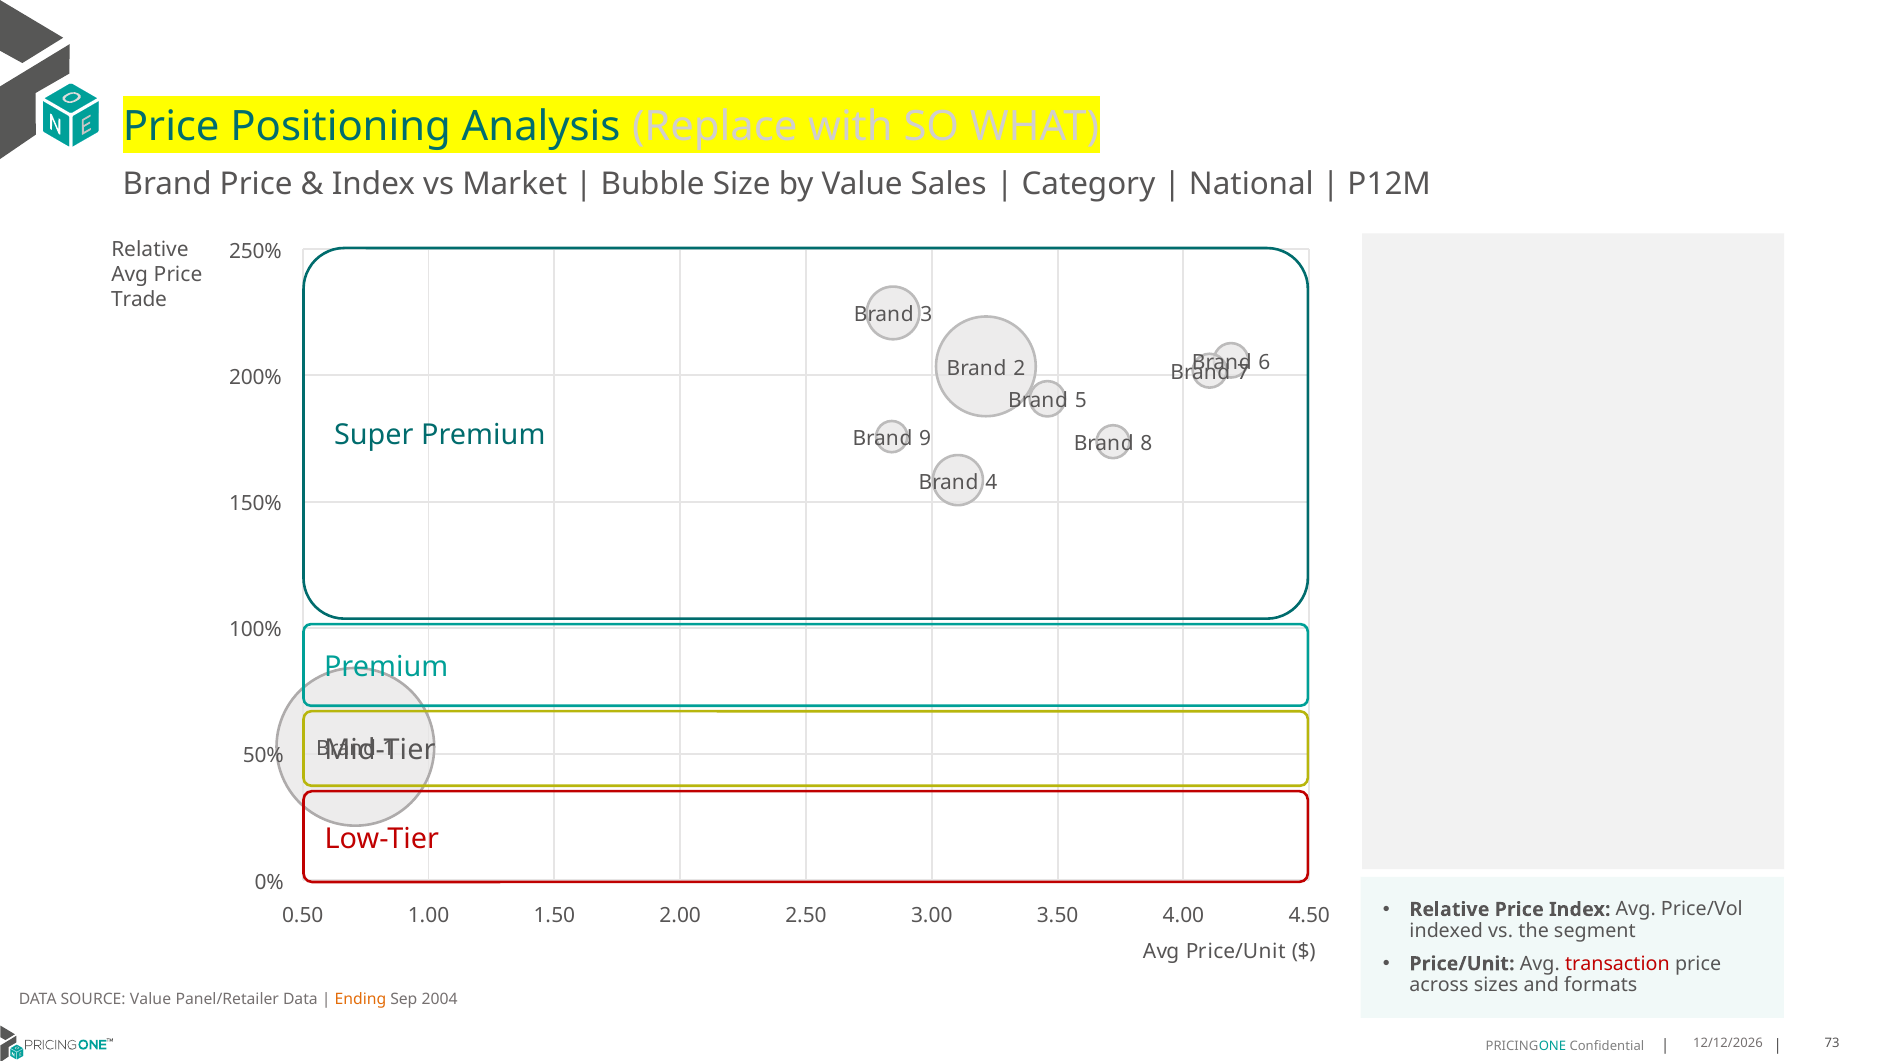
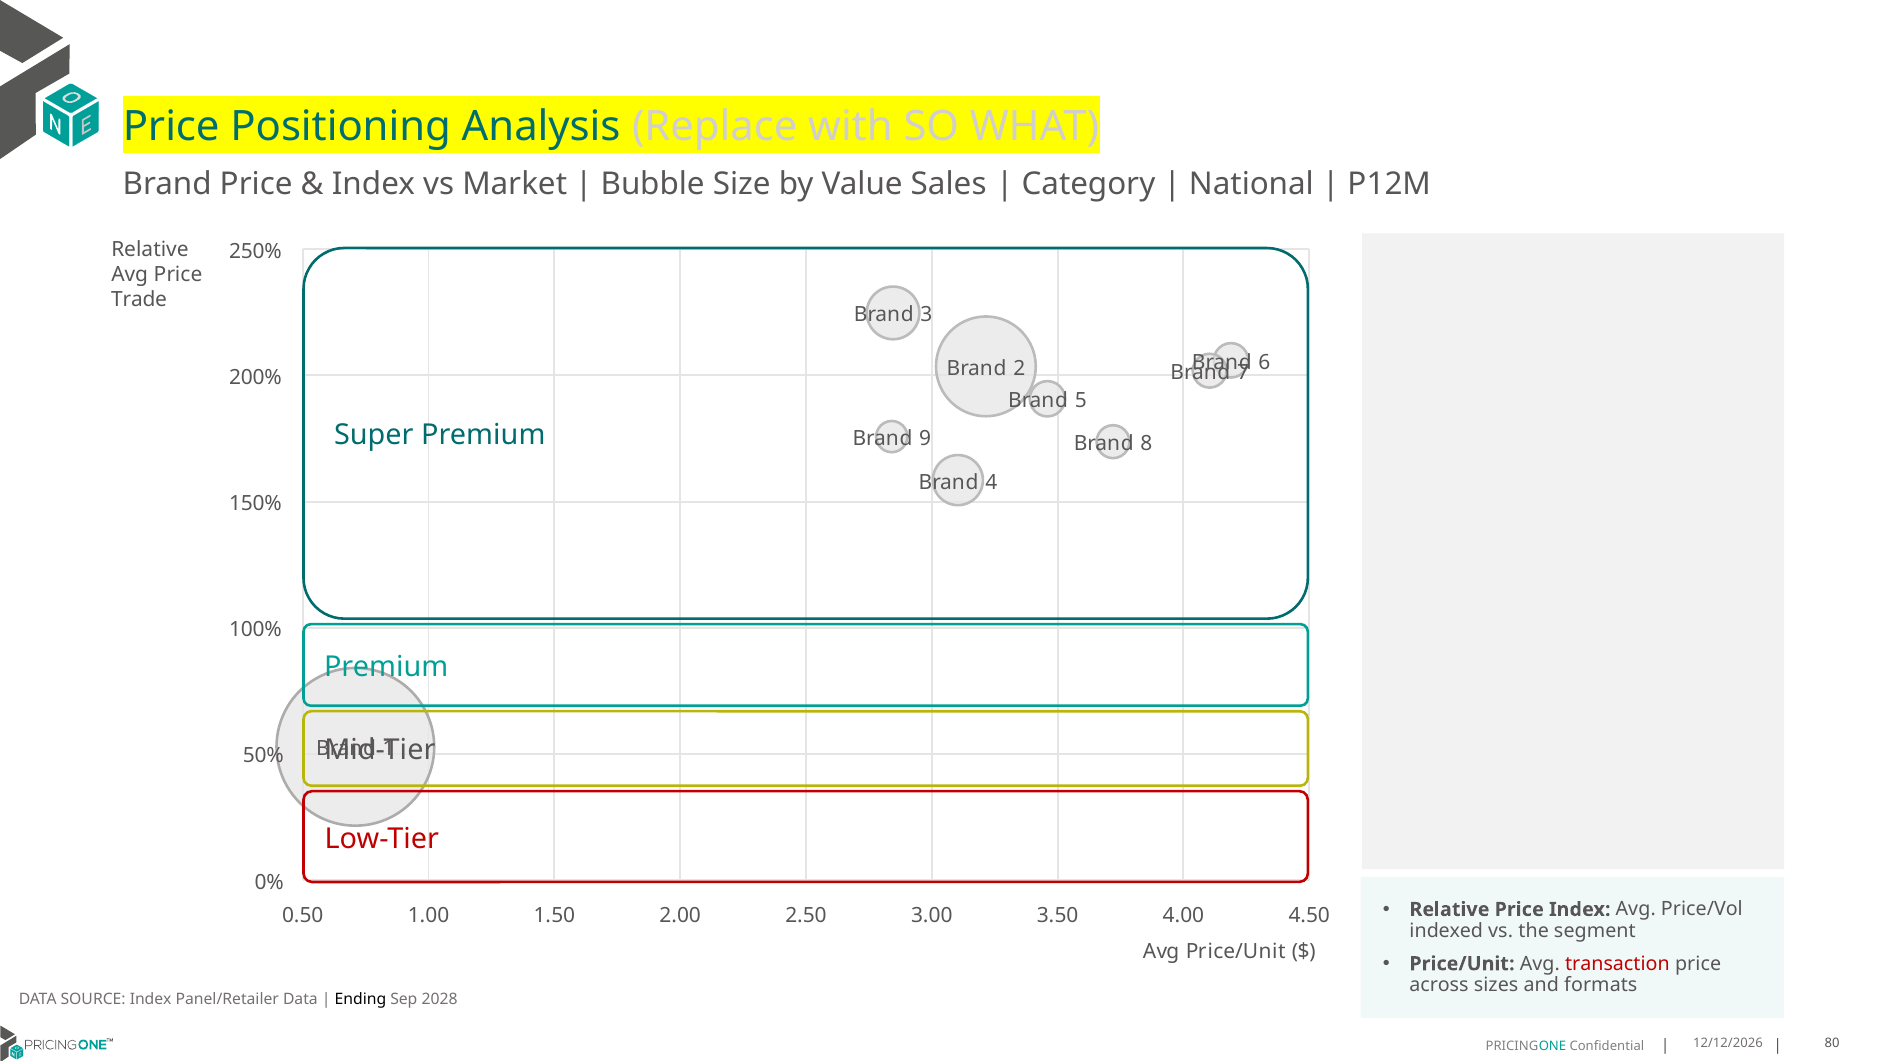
SOURCE Value: Value -> Index (151, 999)
Ending colour: orange -> black (360, 999)
2004: 2004 -> 2028 (440, 999)
73: 73 -> 80 (1832, 1043)
